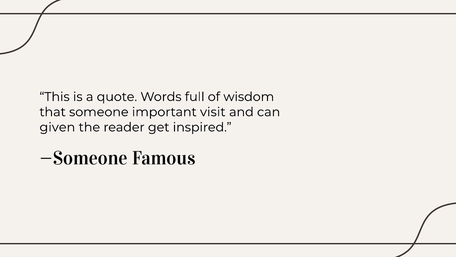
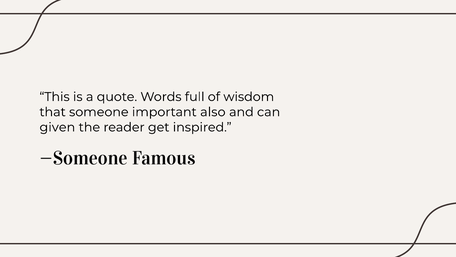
visit: visit -> also (213, 112)
